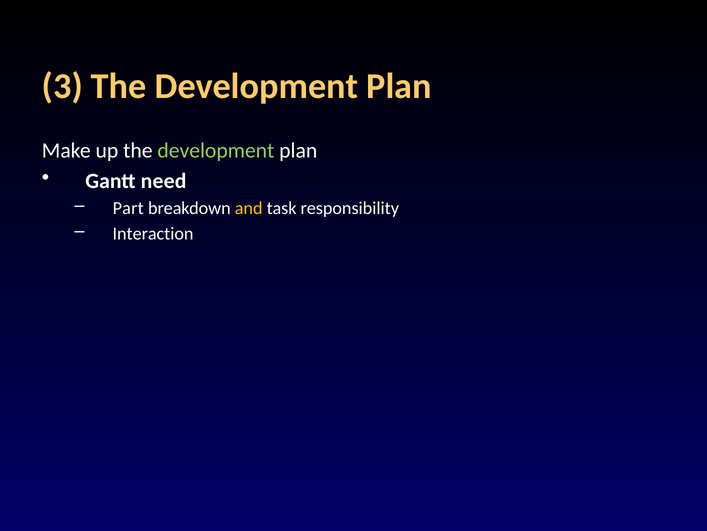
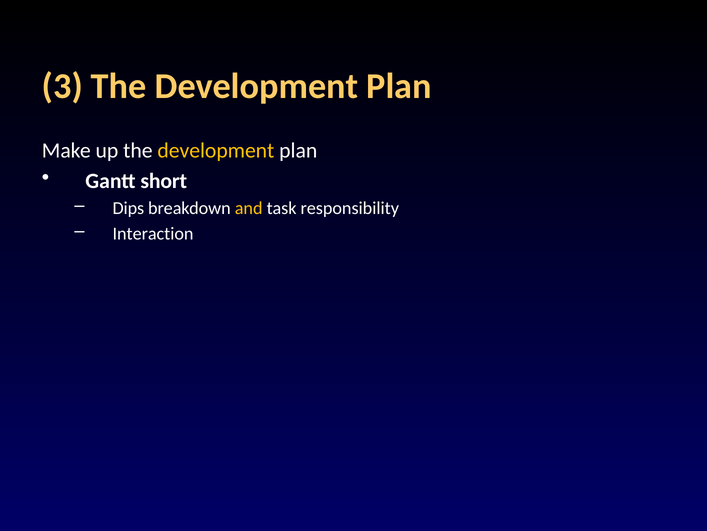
development colour: light green -> yellow (216, 150)
need: need -> short (164, 181)
Part: Part -> Dips (128, 208)
